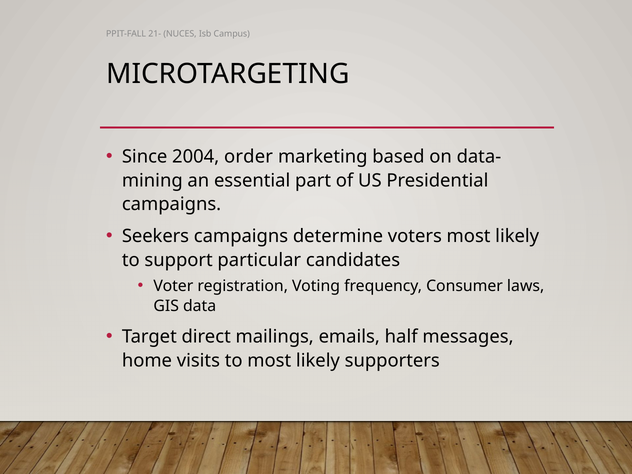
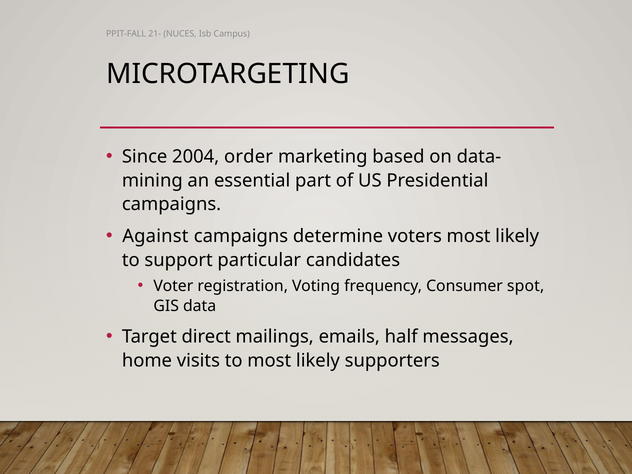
Seekers: Seekers -> Against (155, 236)
laws: laws -> spot (526, 286)
